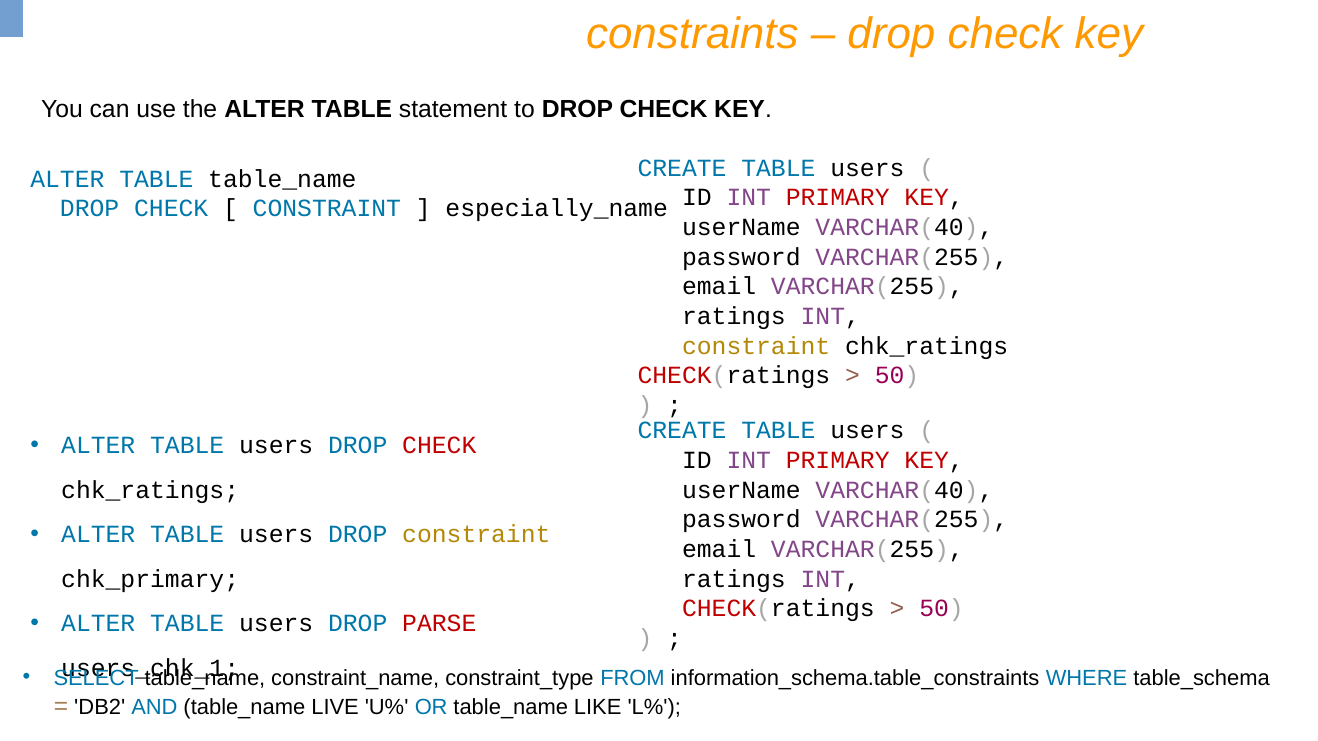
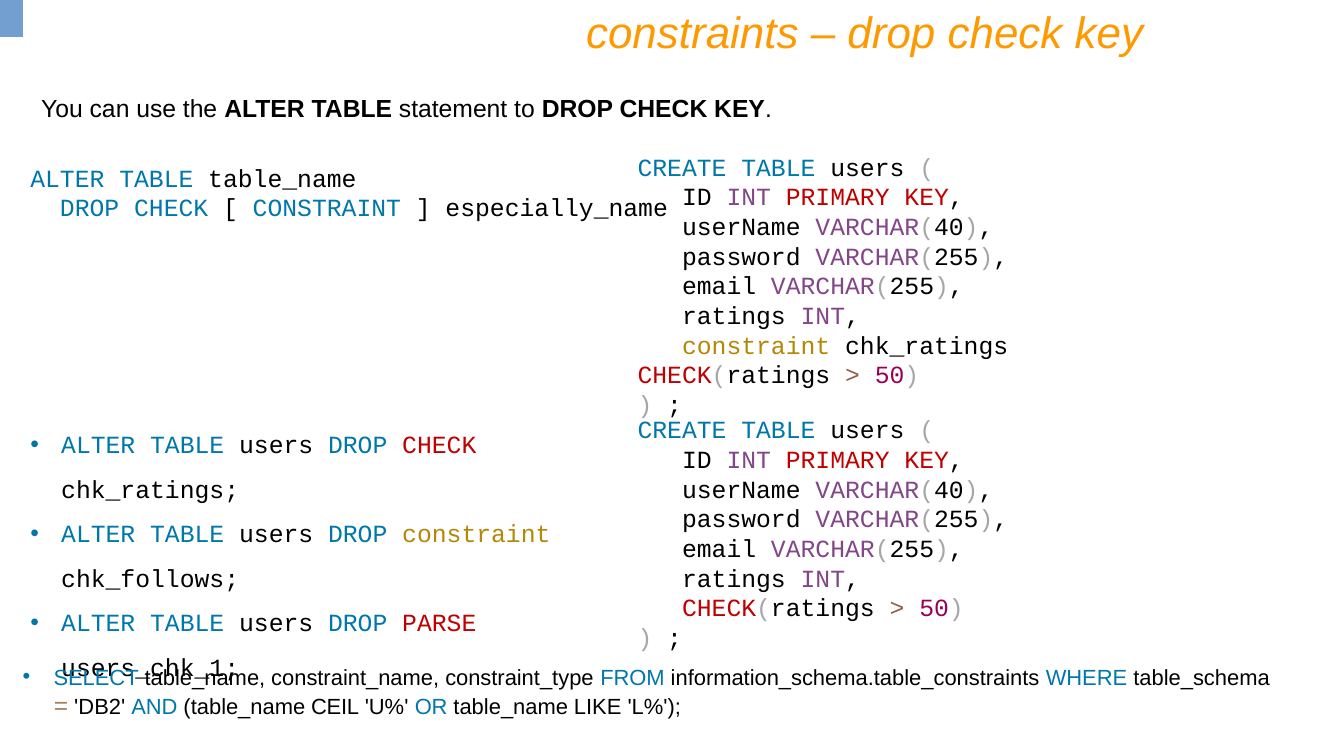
chk_primary: chk_primary -> chk_follows (150, 579)
LIVE: LIVE -> CEIL (335, 707)
